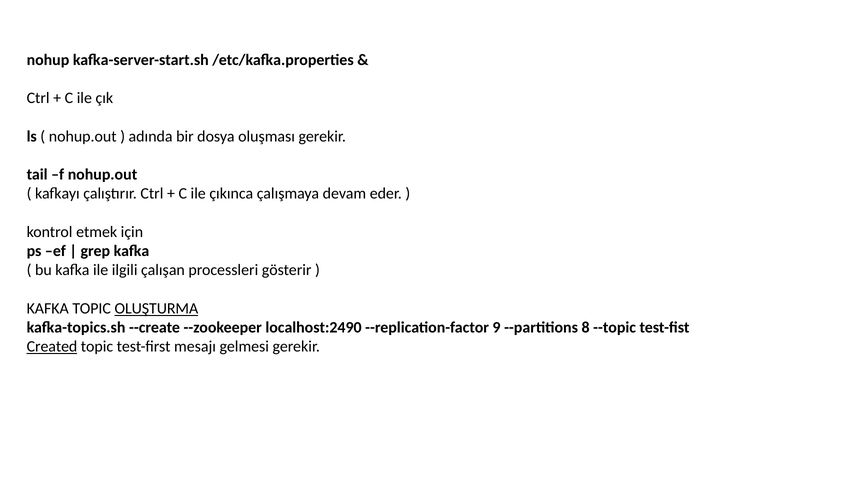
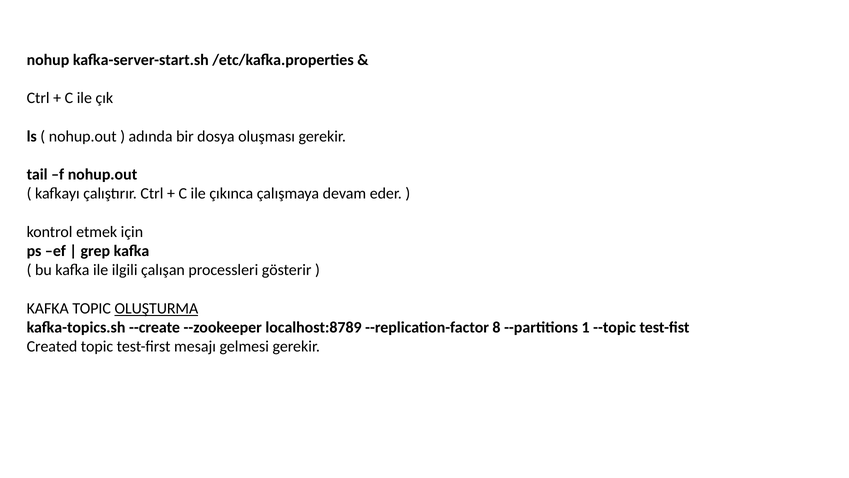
localhost:2490: localhost:2490 -> localhost:8789 (314, 327)
9: 9 -> 8 (497, 327)
8: 8 -> 1 (586, 327)
Created underline: present -> none (52, 346)
